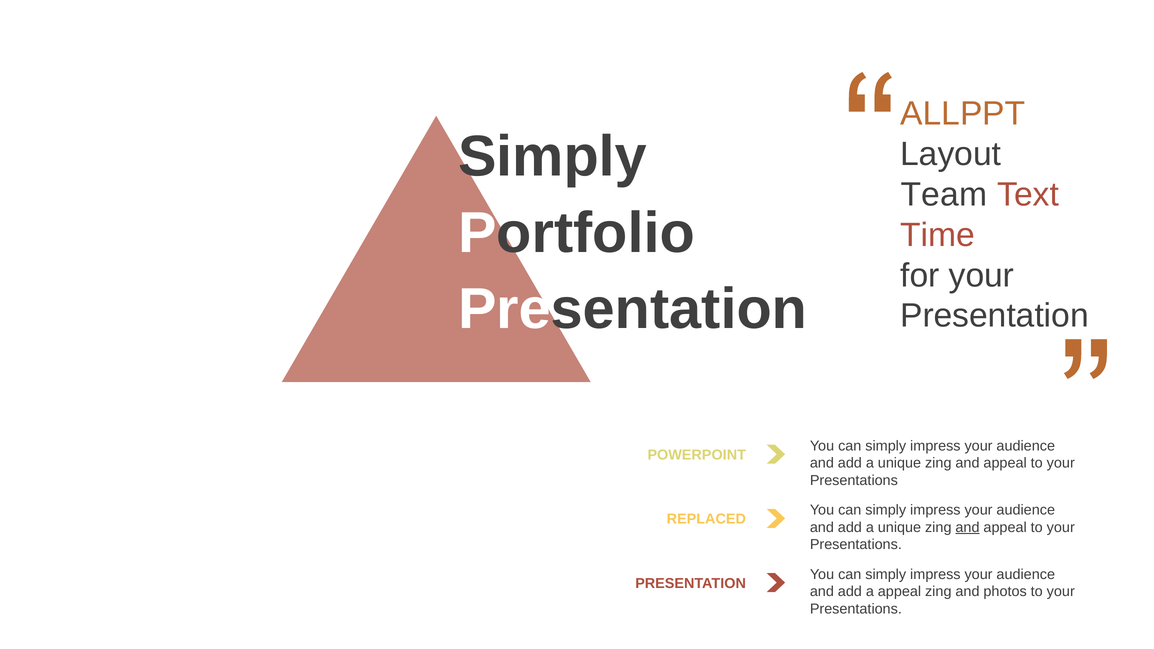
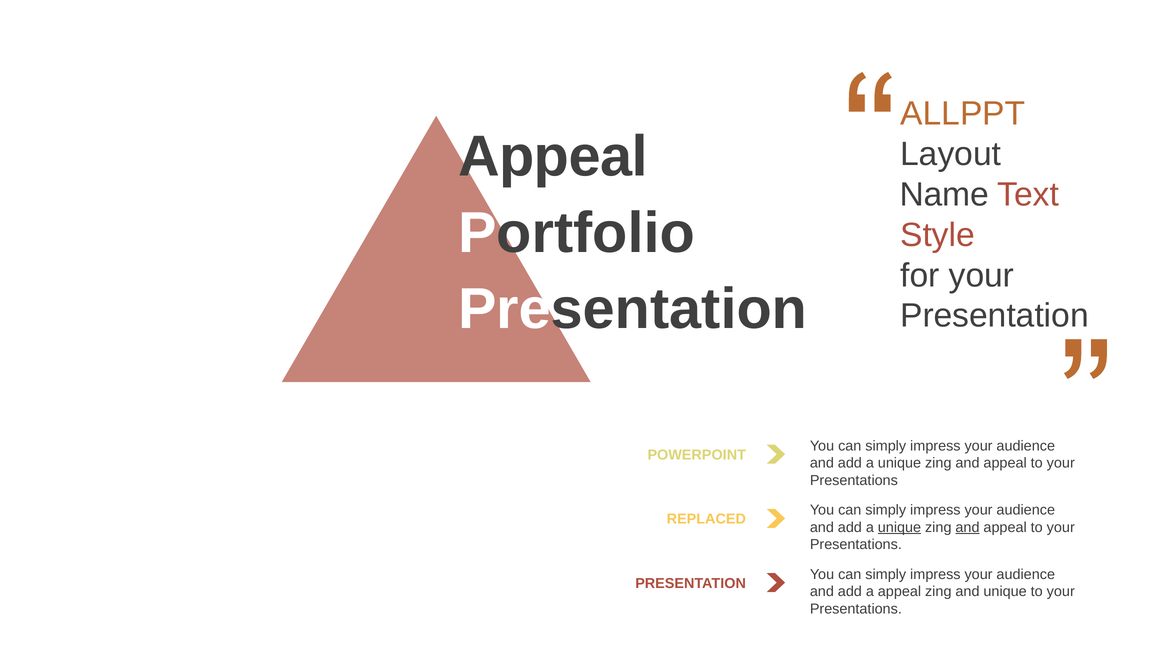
Simply: Simply -> Appeal (553, 157)
Team: Team -> Name (944, 195)
Time: Time -> Style (938, 235)
unique underline: none -> present (899, 527)
and photos: photos -> unique (1005, 592)
